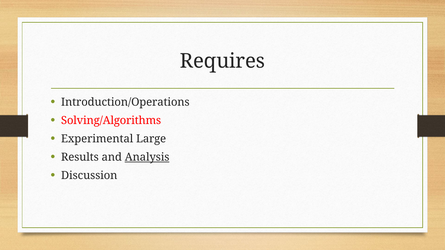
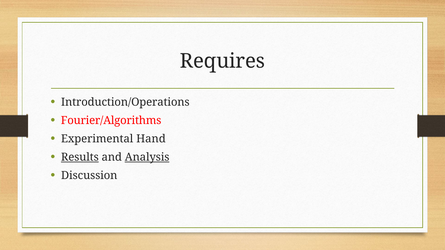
Solving/Algorithms: Solving/Algorithms -> Fourier/Algorithms (111, 121)
Large: Large -> Hand (151, 139)
Results underline: none -> present (80, 158)
